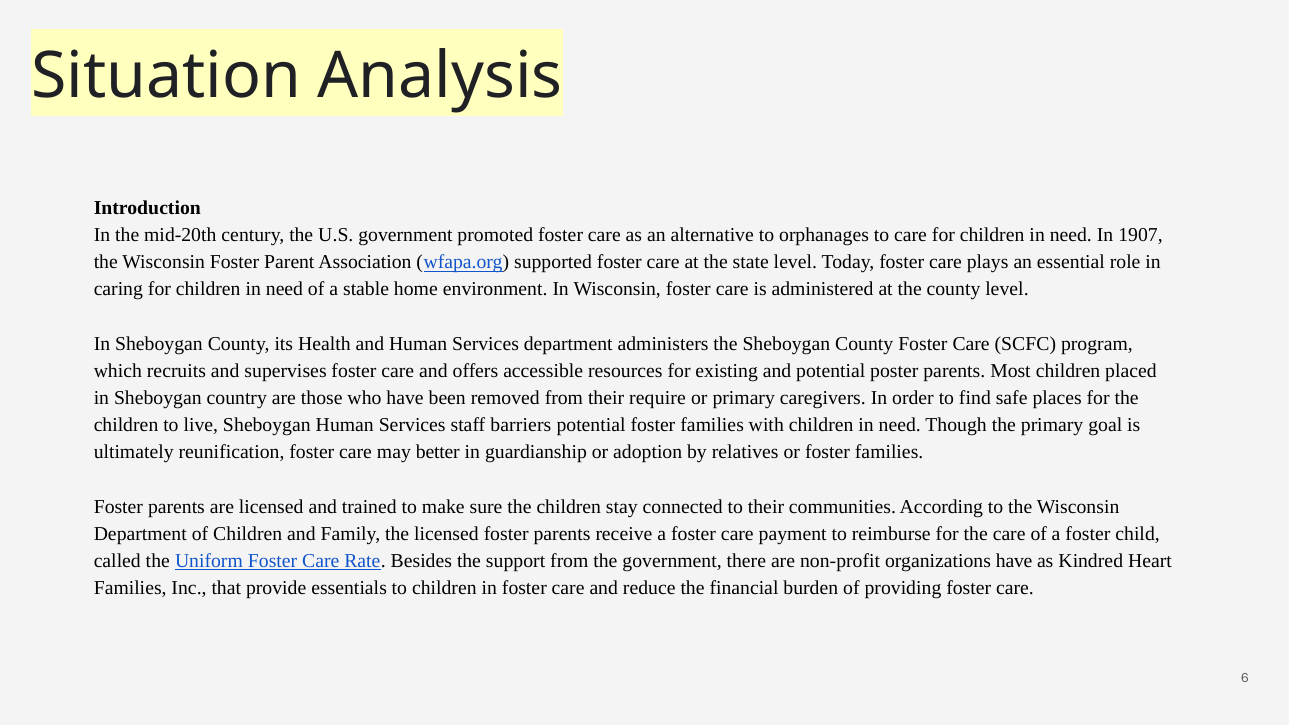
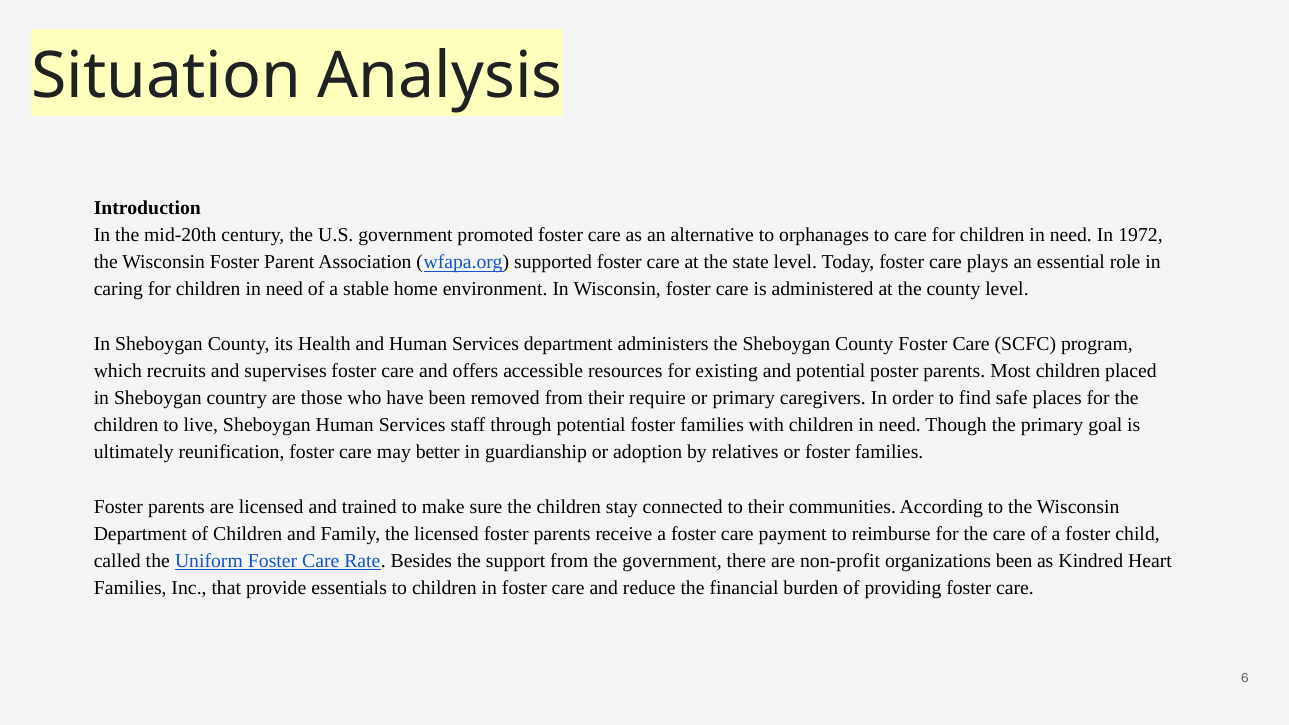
1907: 1907 -> 1972 (1140, 235)
barriers: barriers -> through (521, 425)
organizations have: have -> been (1014, 561)
